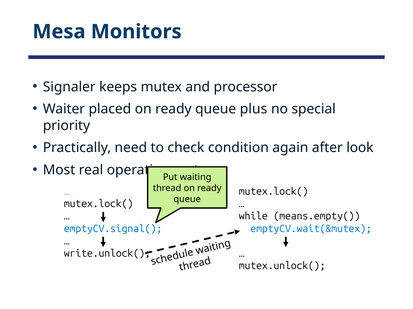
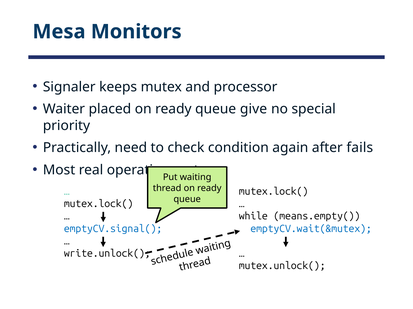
plus: plus -> give (254, 109)
look: look -> fails (360, 148)
